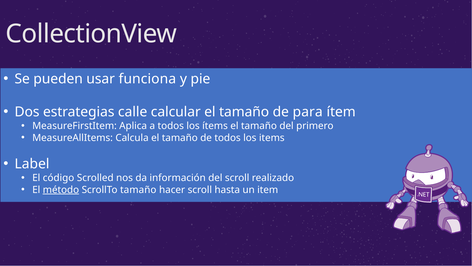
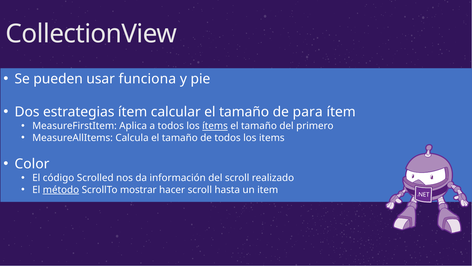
estrategias calle: calle -> ítem (133, 112)
ítems underline: none -> present (215, 126)
Label: Label -> Color (32, 164)
ScrollTo tamaño: tamaño -> mostrar (138, 189)
